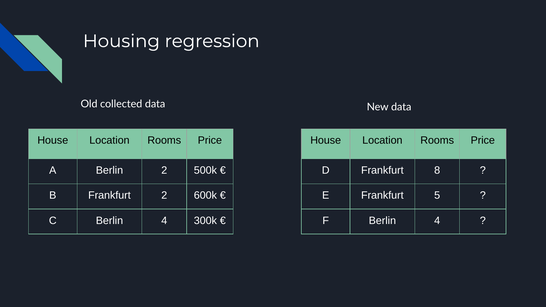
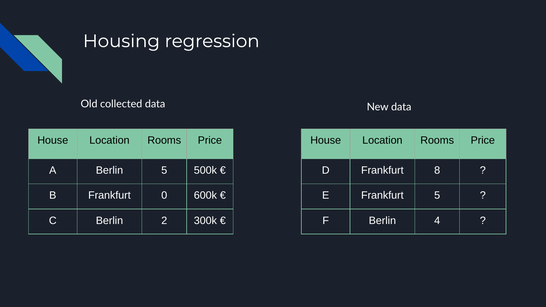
Berlin 2: 2 -> 5 (164, 171)
Frankfurt 2: 2 -> 0 (164, 196)
C Berlin 4: 4 -> 2 (164, 221)
